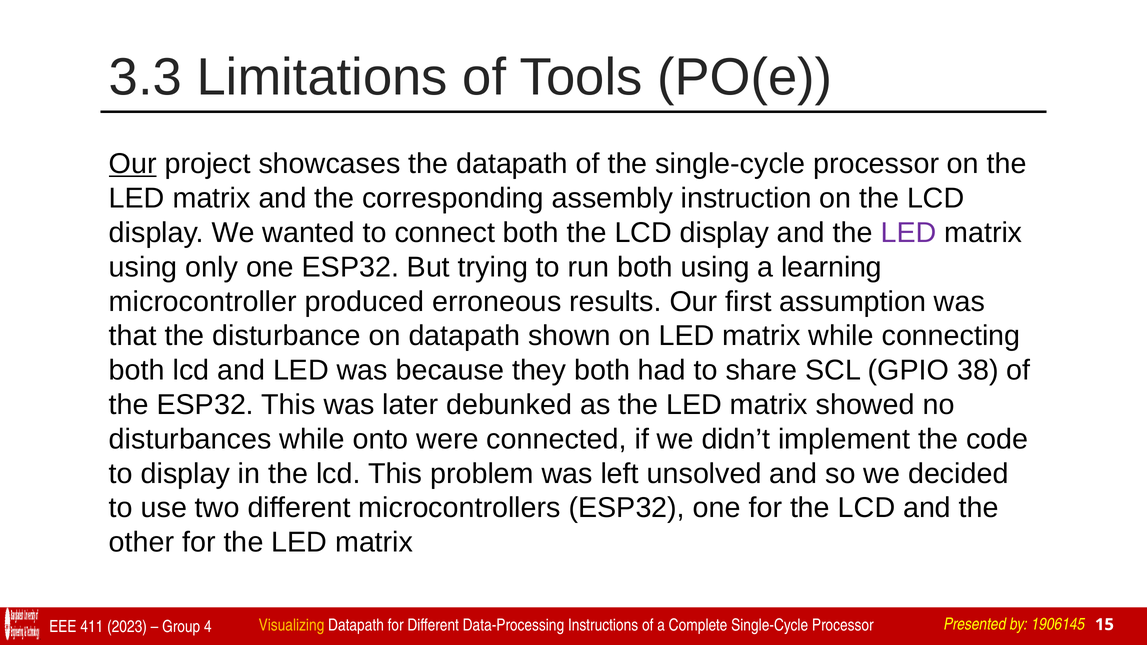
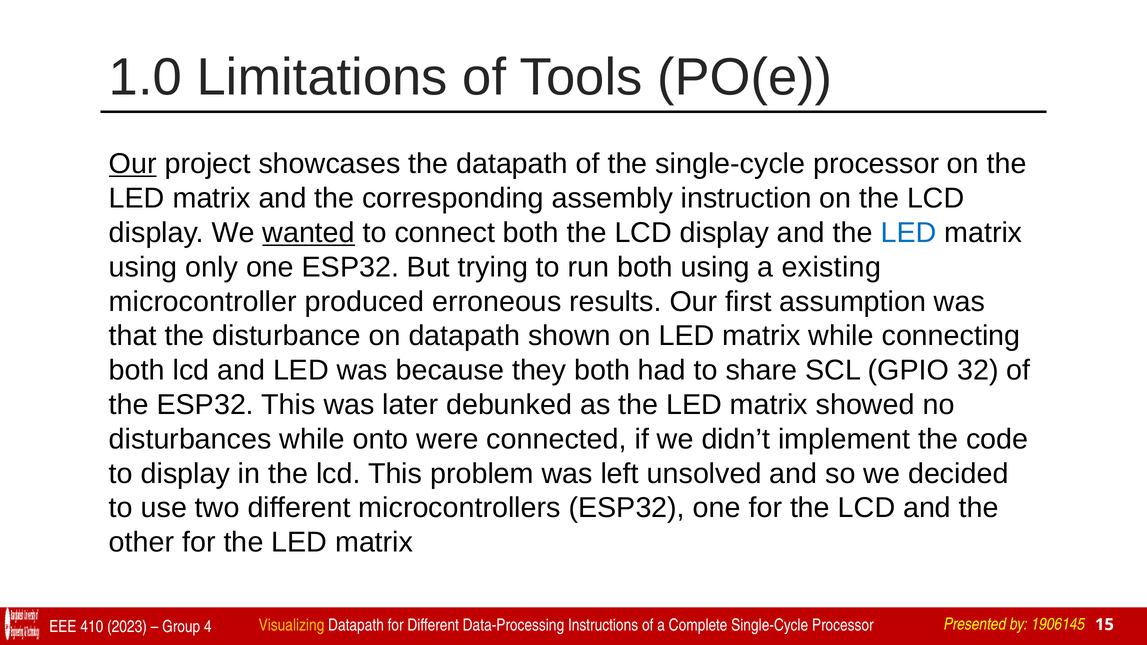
3.3: 3.3 -> 1.0 (145, 77)
wanted underline: none -> present (309, 233)
LED colour: purple -> blue (908, 233)
learning: learning -> existing (831, 267)
38: 38 -> 32 (978, 370)
411: 411 -> 410 (92, 627)
